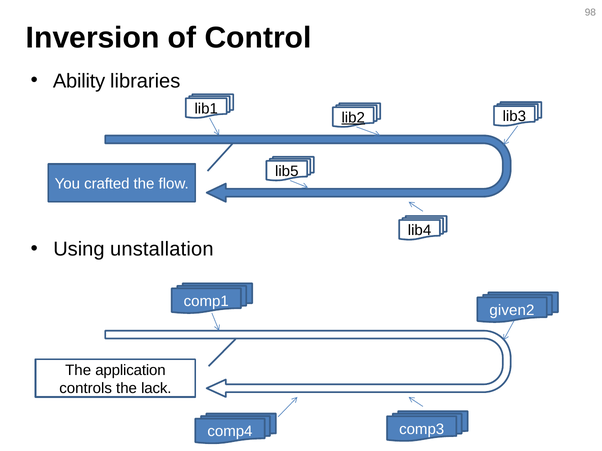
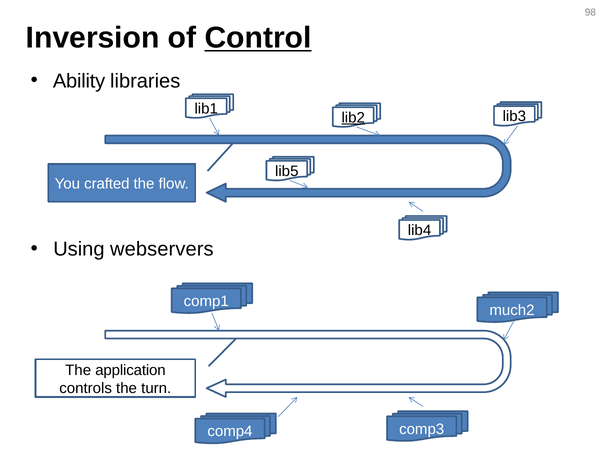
Control underline: none -> present (258, 38)
unstallation: unstallation -> webservers (162, 250)
given2: given2 -> much2 (512, 311)
lack: lack -> turn (156, 389)
